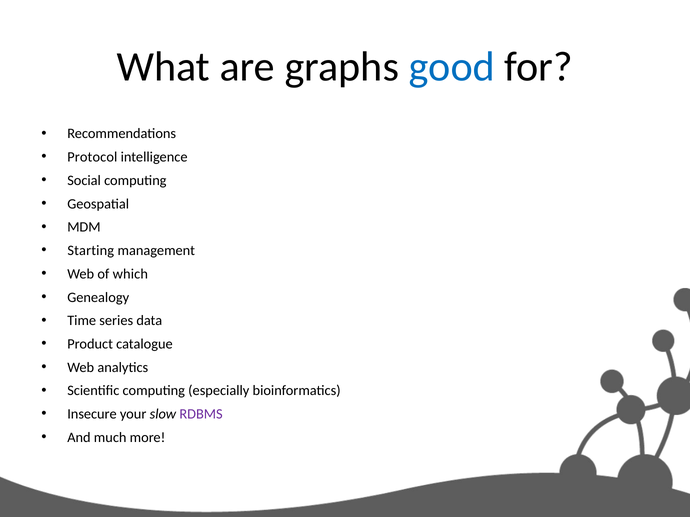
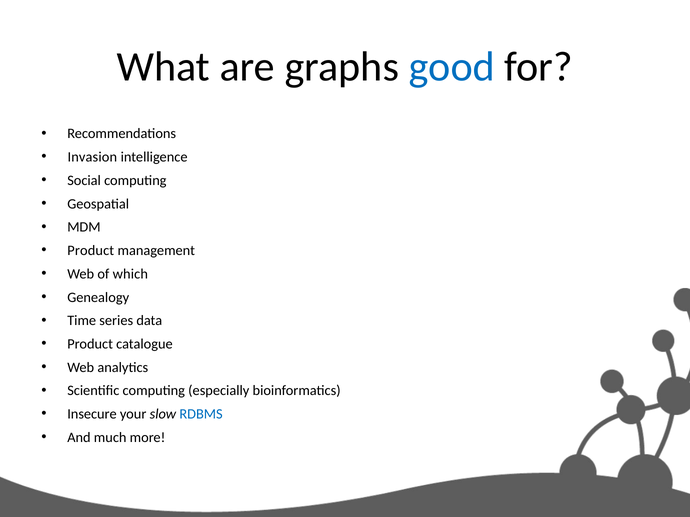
Protocol: Protocol -> Invasion (92, 157)
Starting: Starting -> Product (91, 251)
RDBMS colour: purple -> blue (201, 415)
